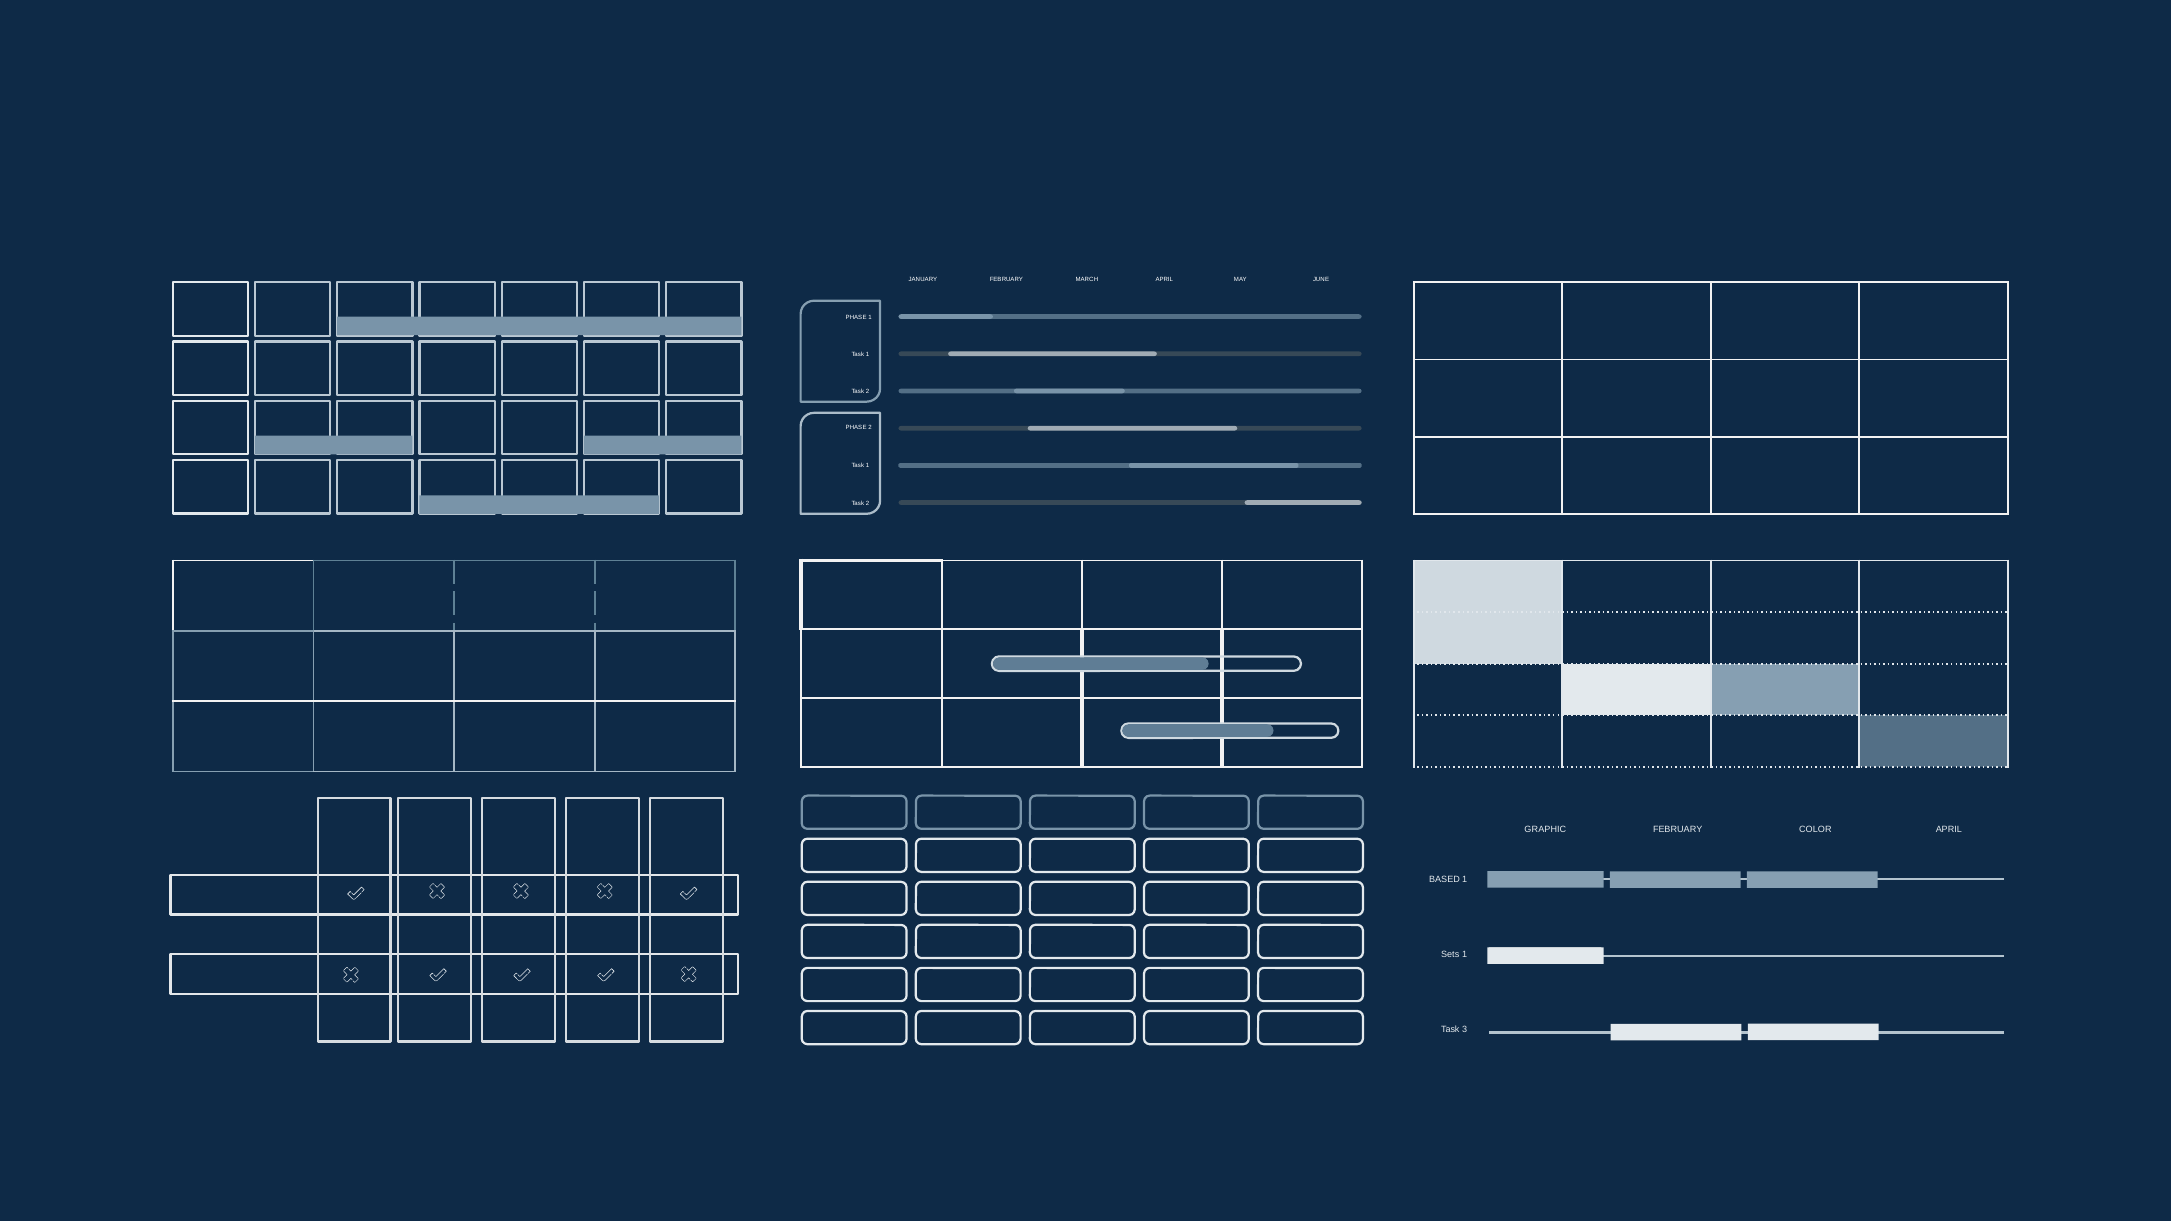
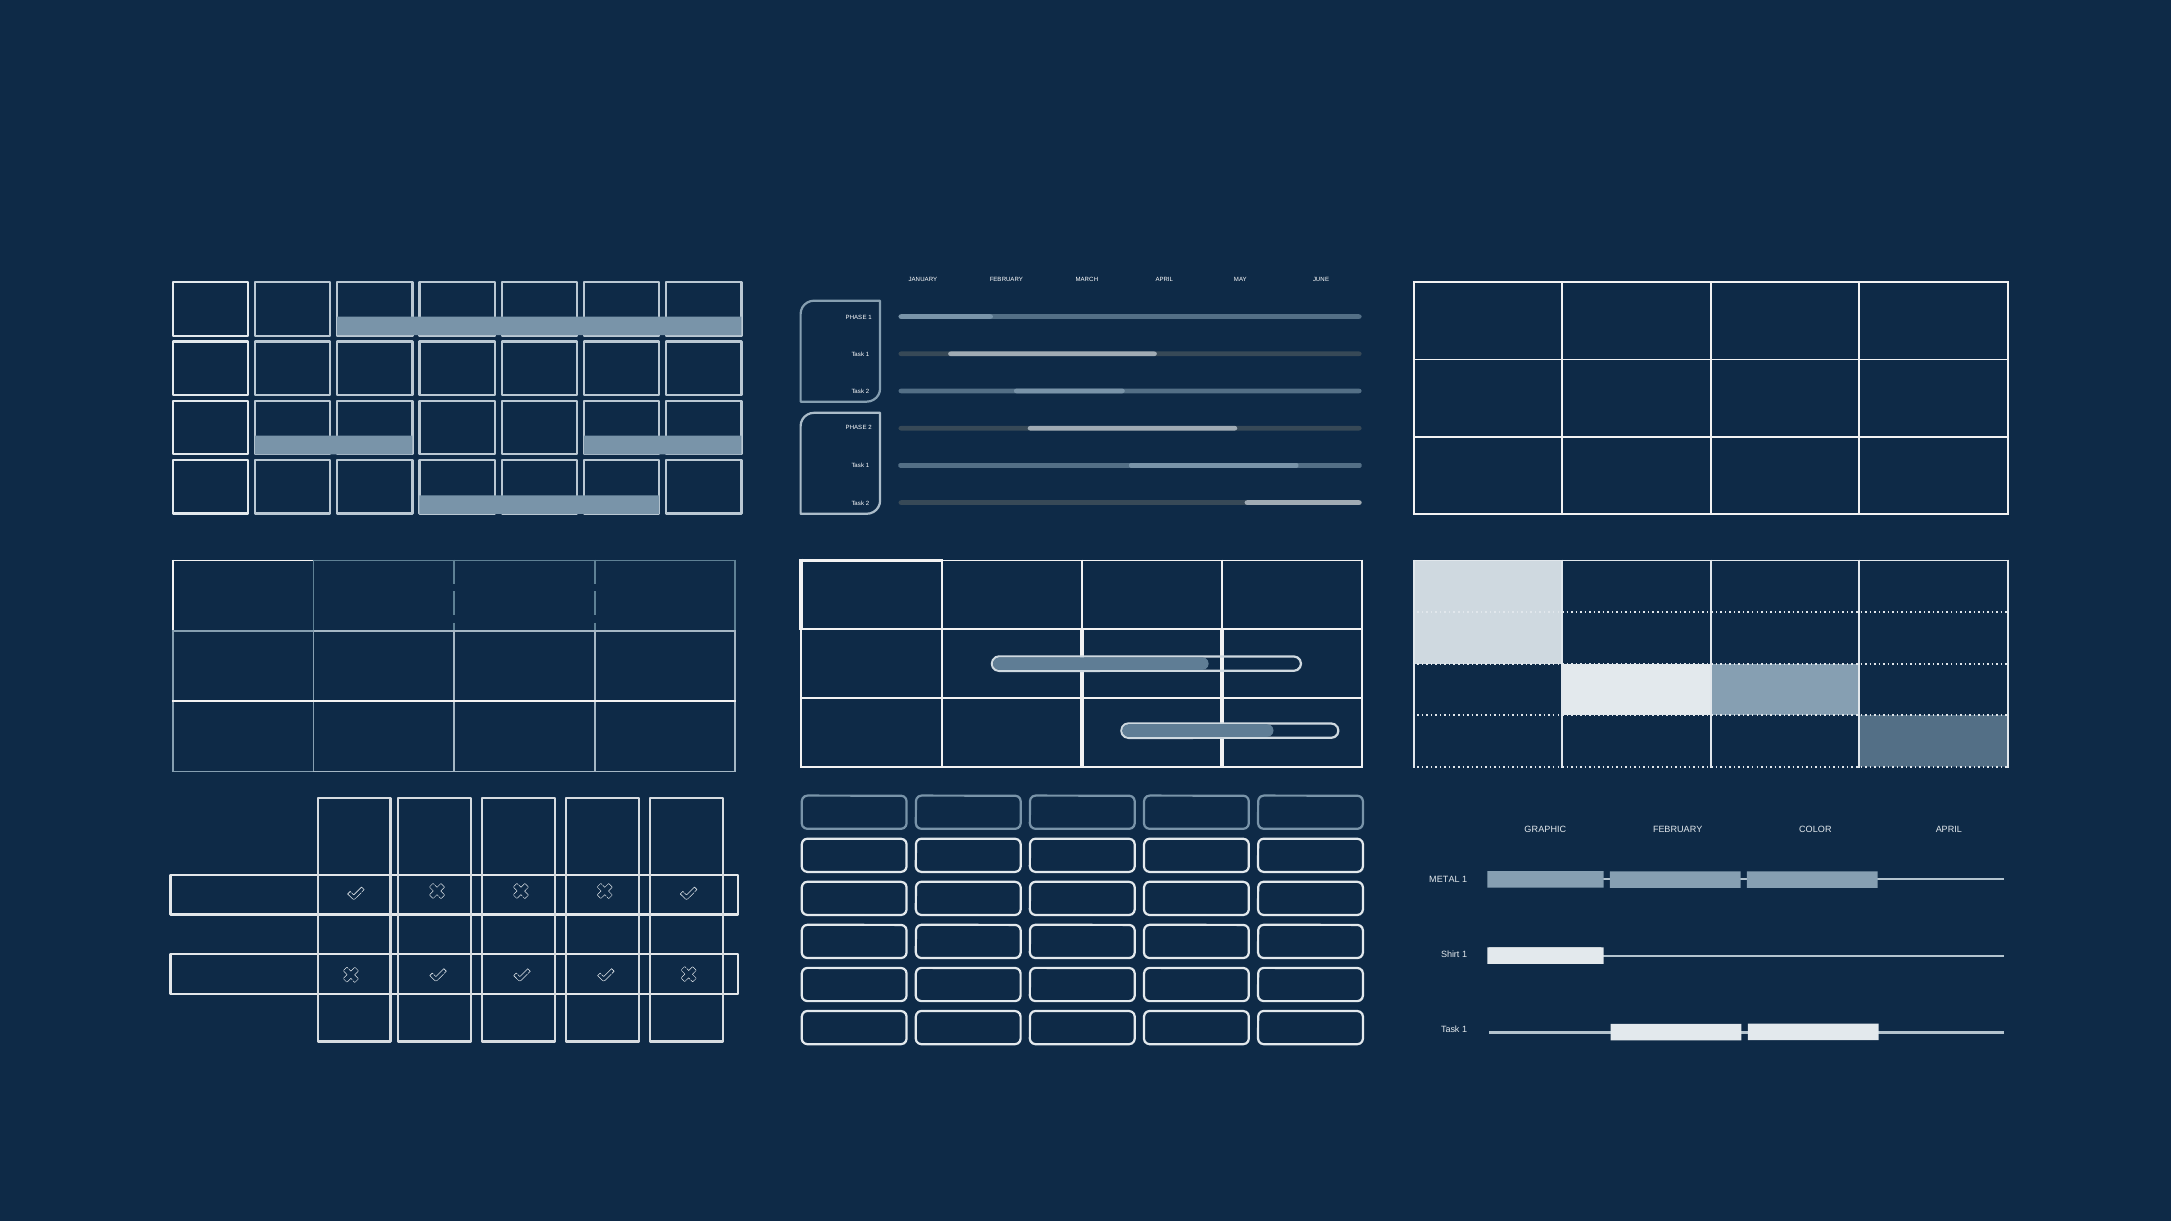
BASED: BASED -> METAL (1444, 880)
Sets: Sets -> Shirt (1450, 955)
3: 3 -> 1 (1465, 1030)
